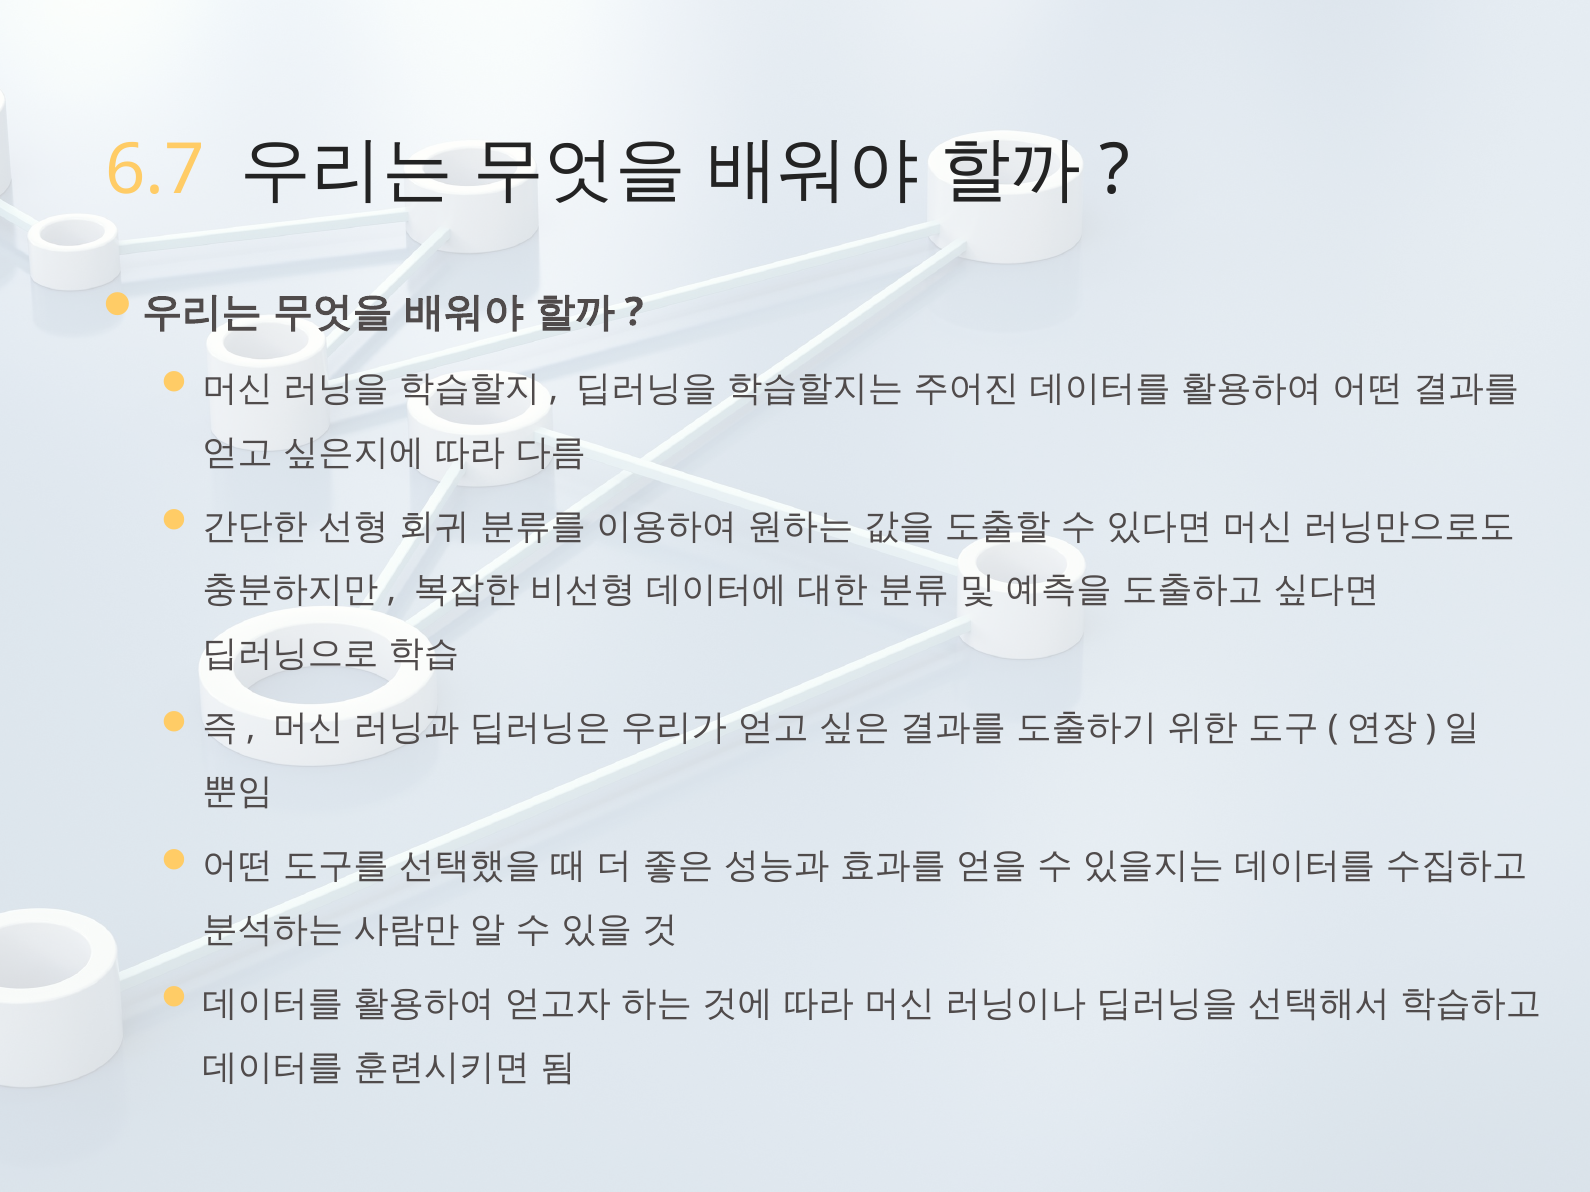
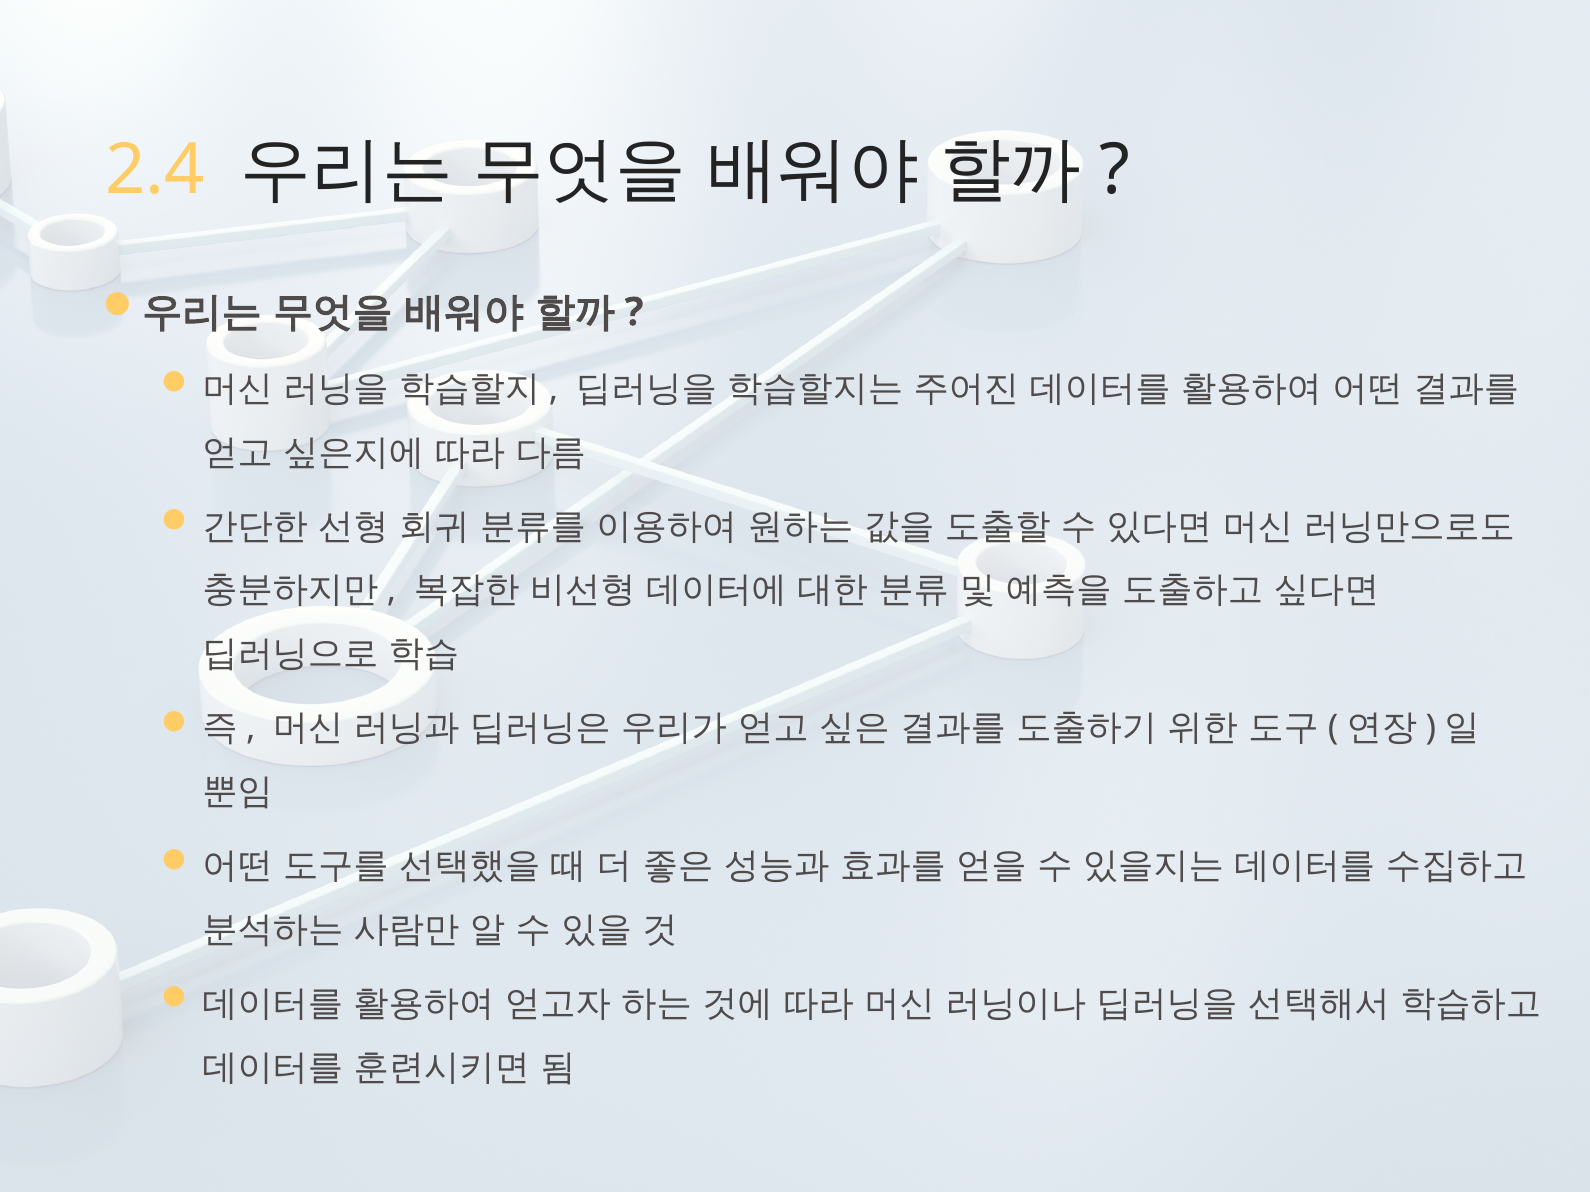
6.7: 6.7 -> 2.4 (155, 170)
